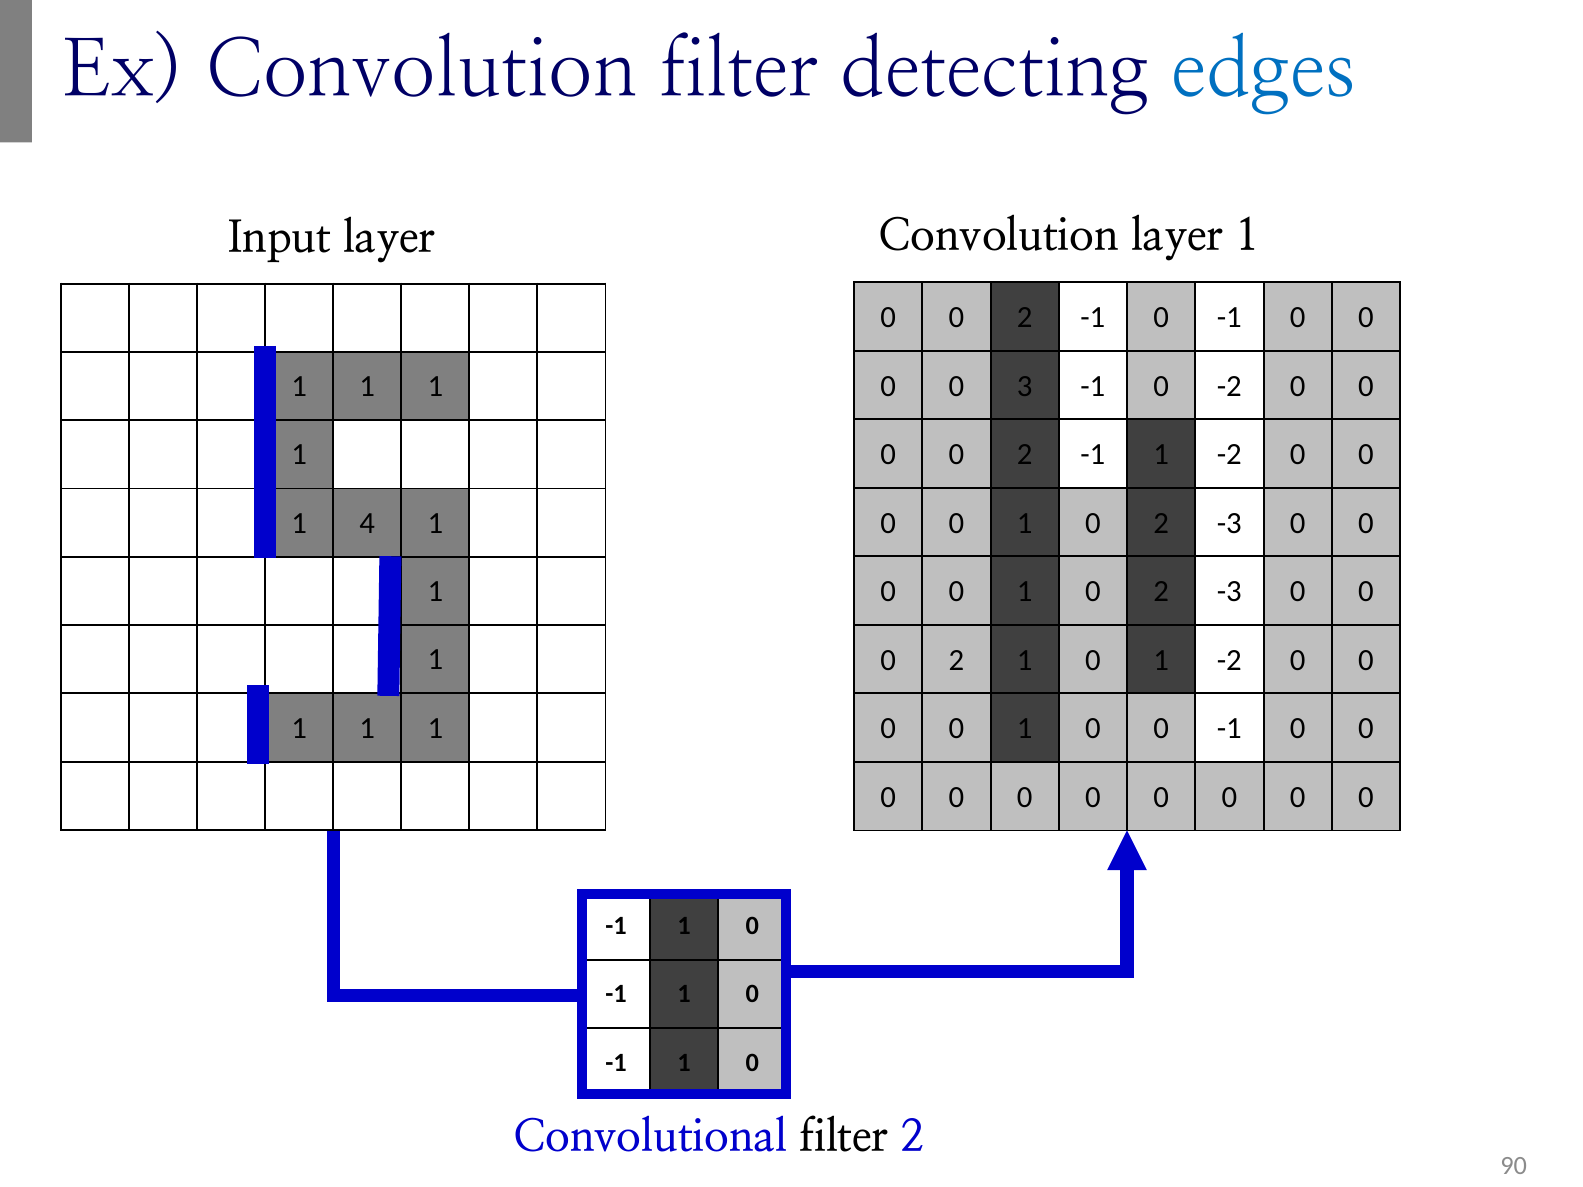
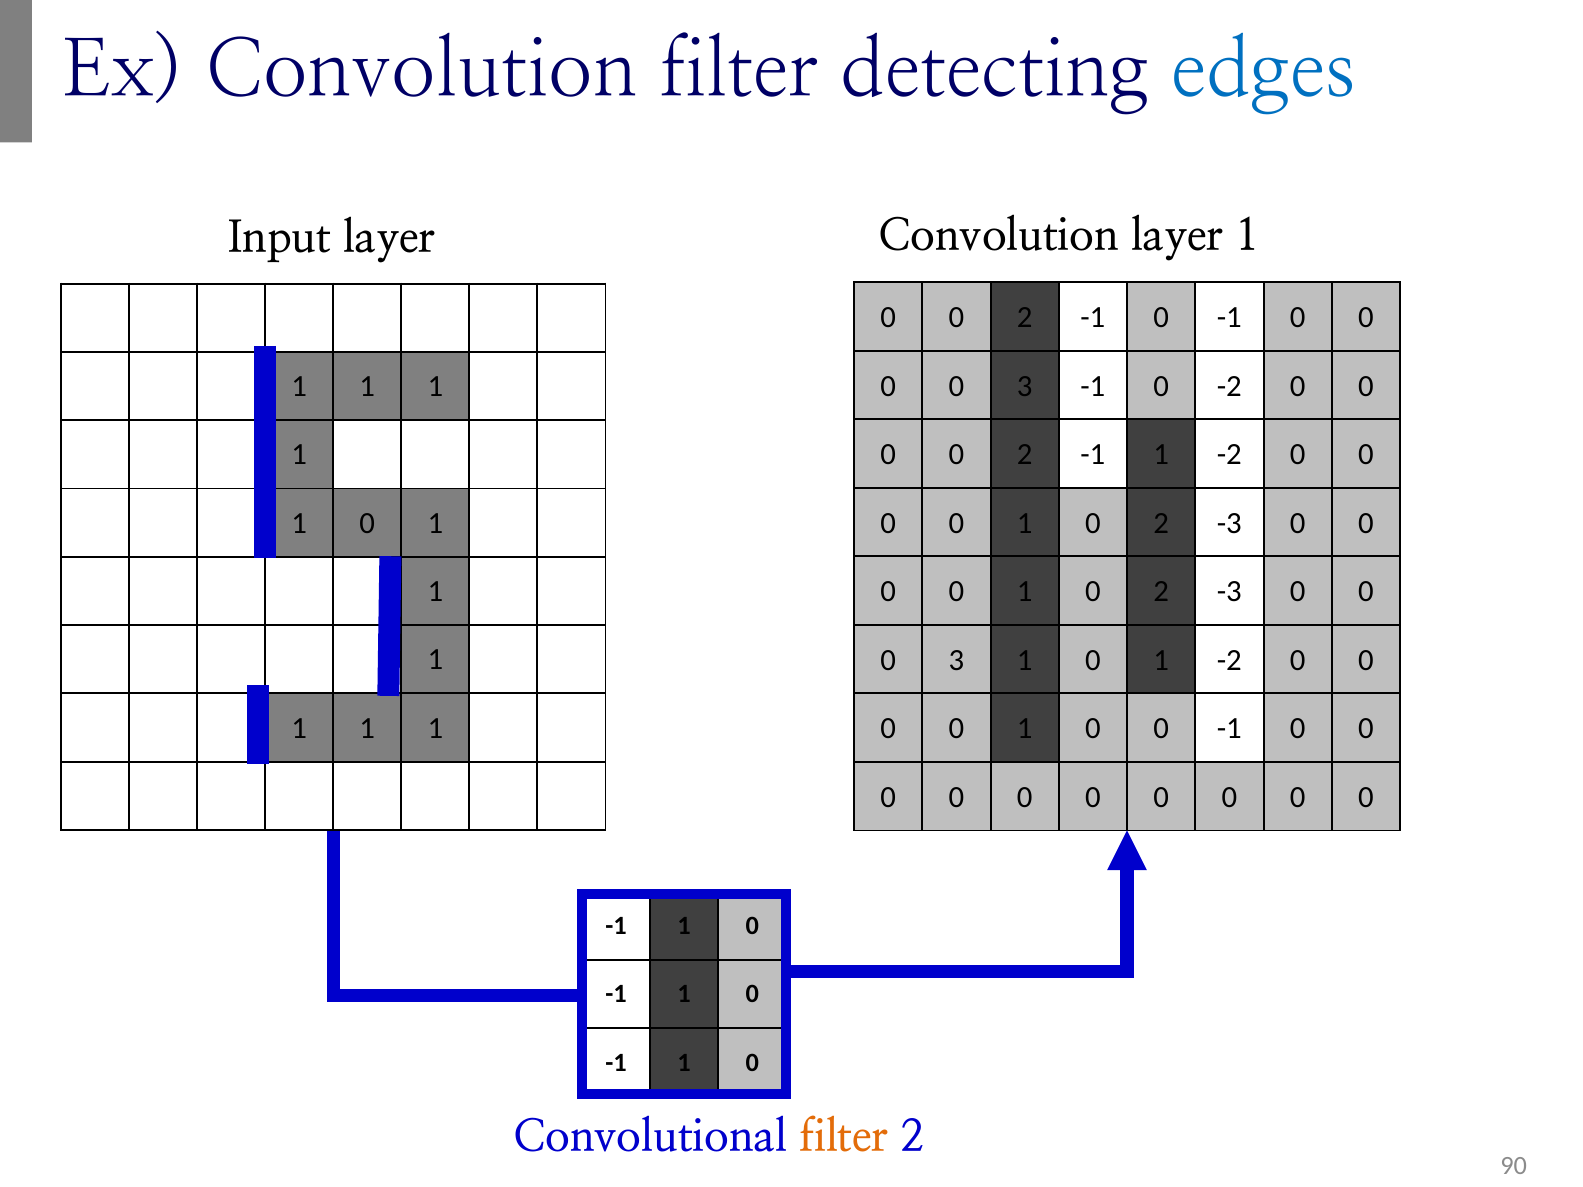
4: 4 -> 0 (367, 523)
2: 2 -> 3 (957, 660)
filter colour: black -> orange (844, 1137)
